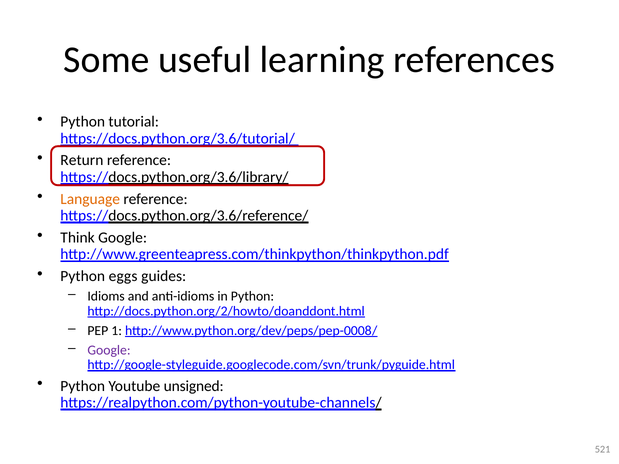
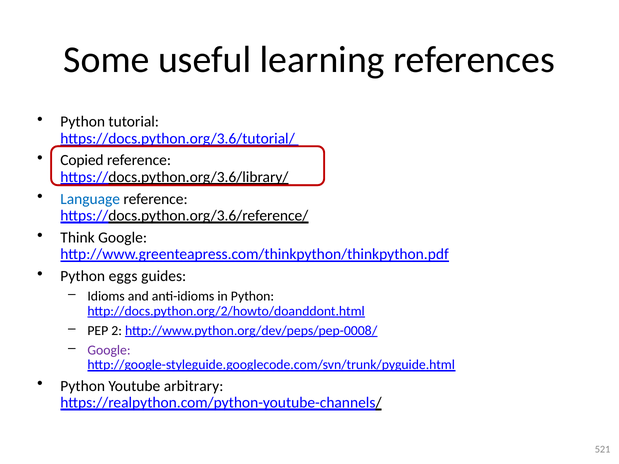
Return: Return -> Copied (82, 160)
Language colour: orange -> blue (90, 199)
1: 1 -> 2 (117, 331)
unsigned: unsigned -> arbitrary (194, 386)
